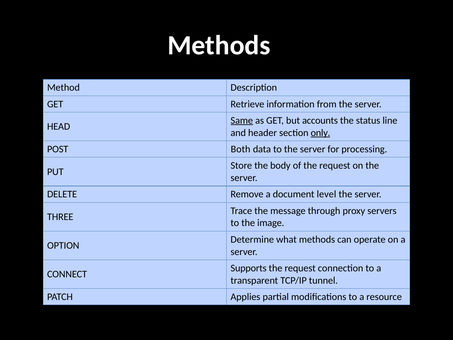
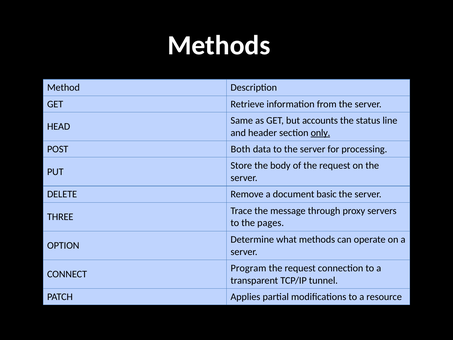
Same underline: present -> none (242, 120)
level: level -> basic (327, 194)
image: image -> pages (271, 223)
Supports: Supports -> Program (248, 268)
